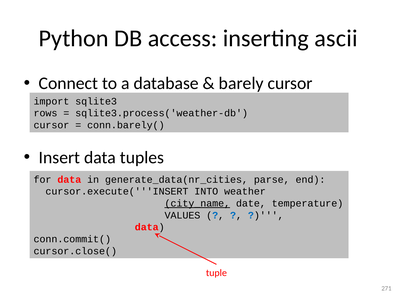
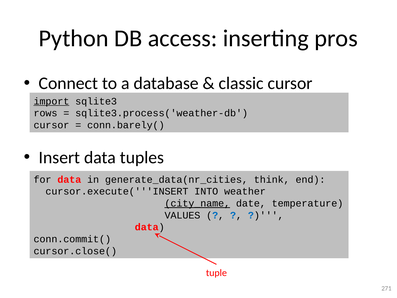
ascii: ascii -> pros (336, 38)
barely: barely -> classic (241, 83)
import underline: none -> present (51, 101)
parse: parse -> think (272, 179)
